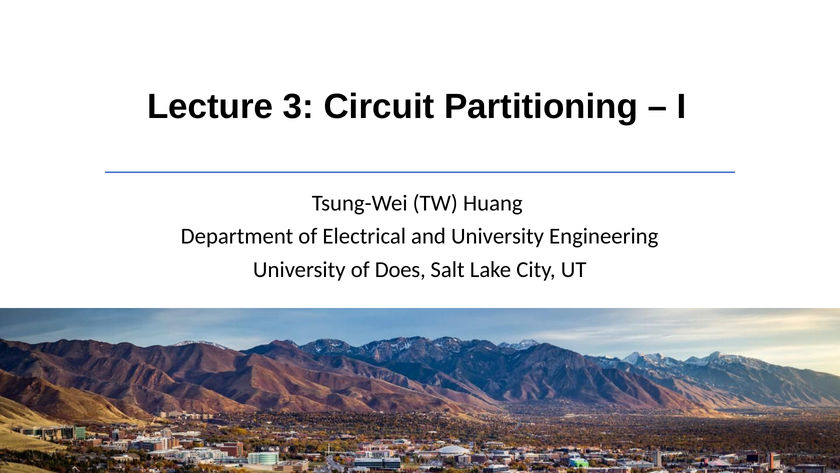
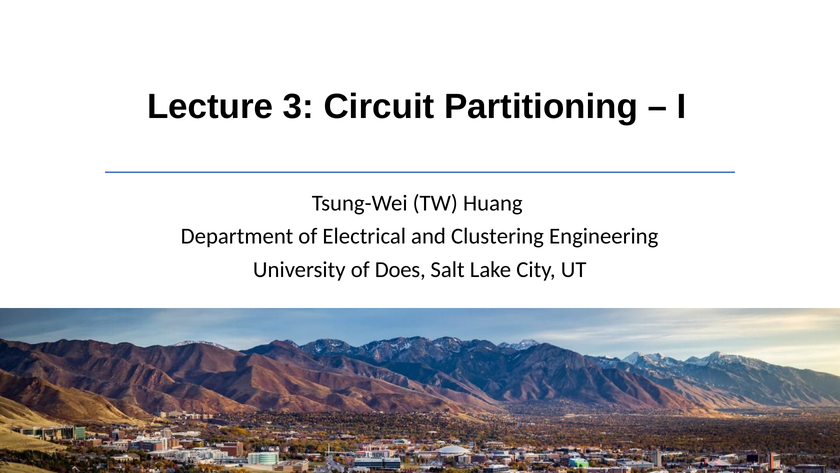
and University: University -> Clustering (497, 236)
